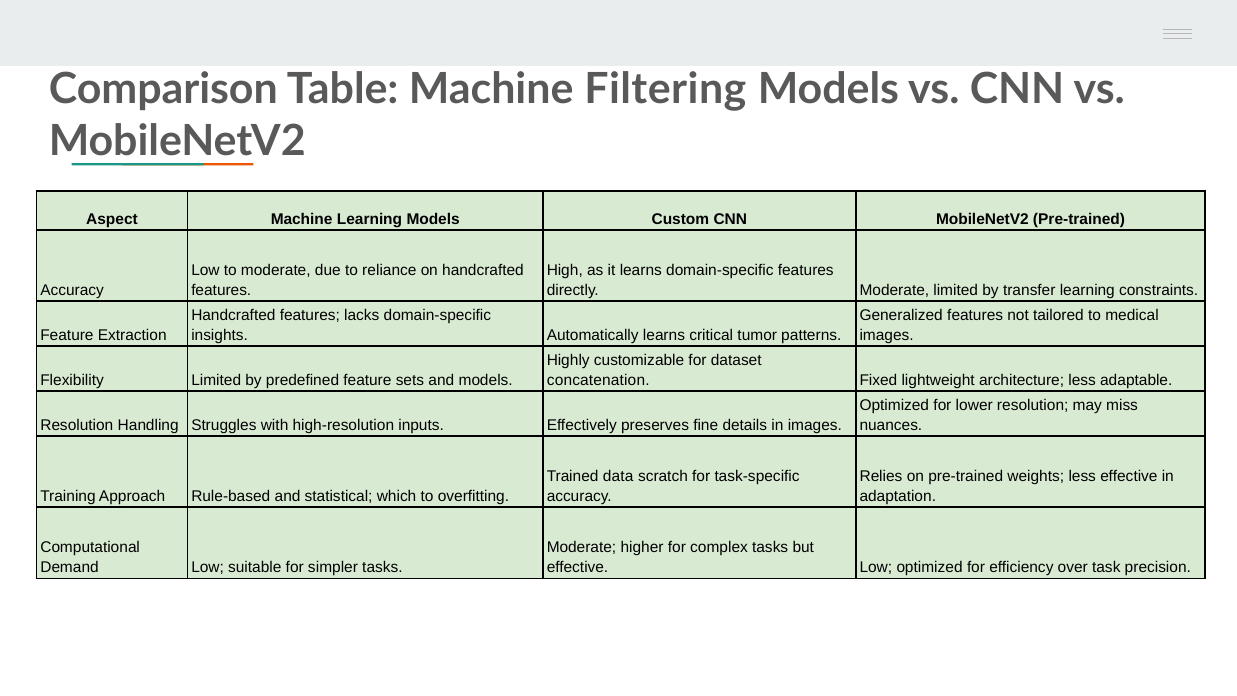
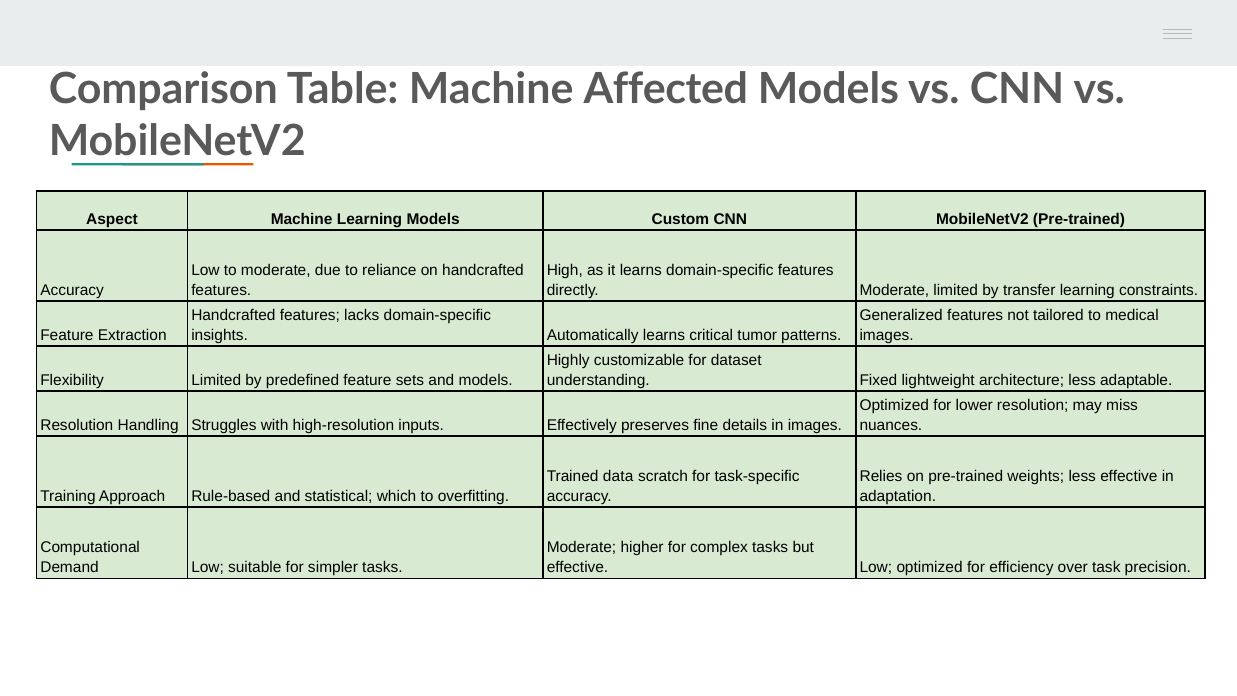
Filtering: Filtering -> Affected (666, 89)
concatenation: concatenation -> understanding (598, 380)
